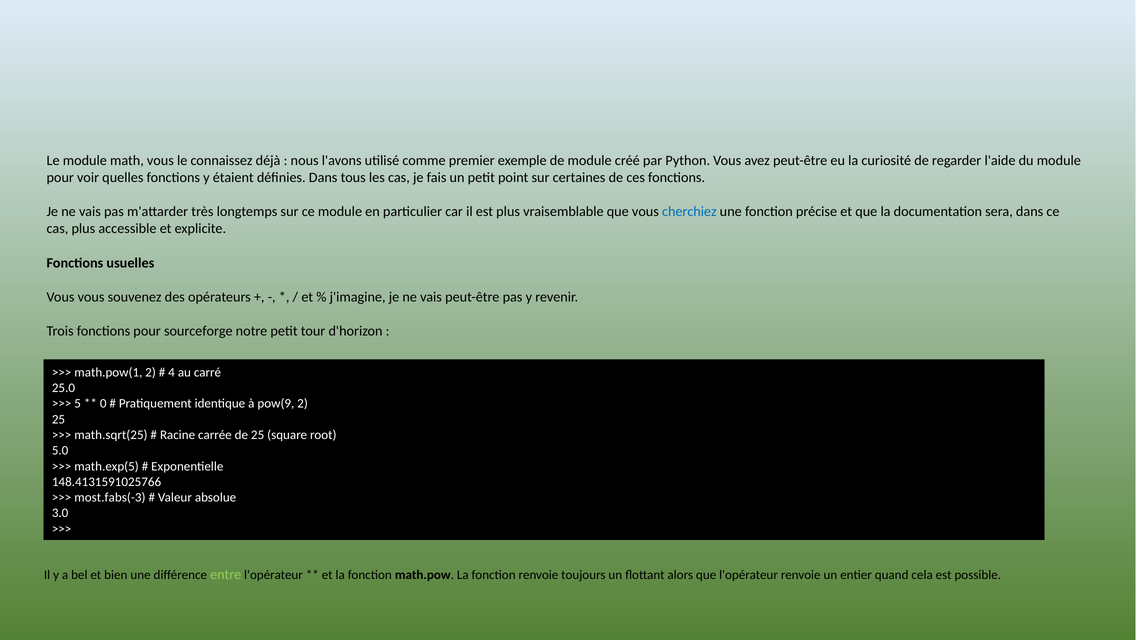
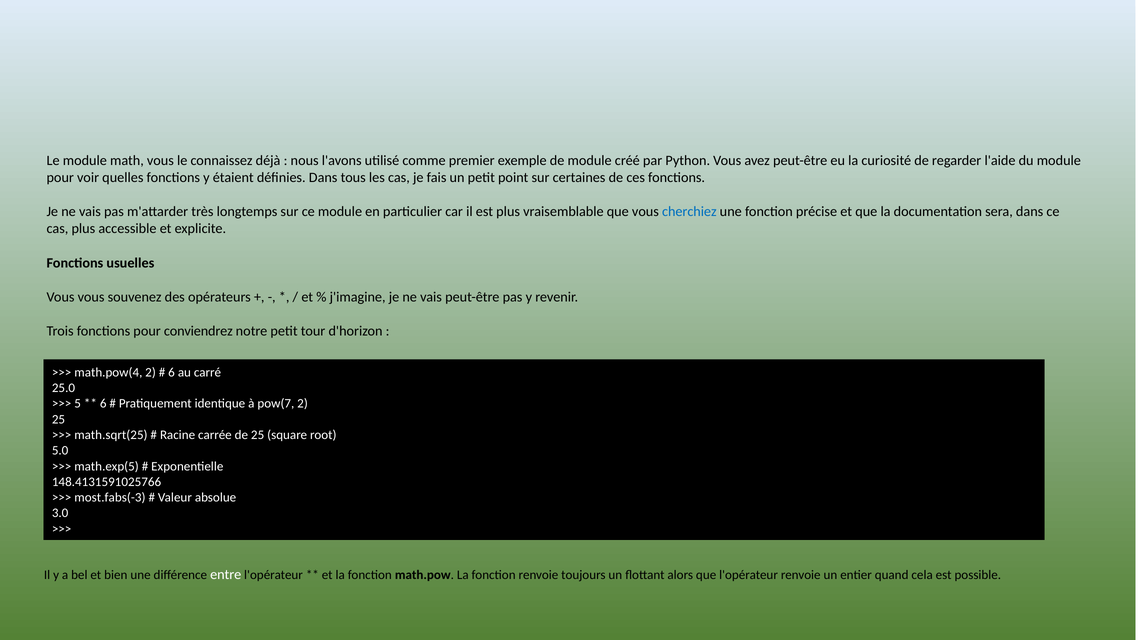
sourceforge: sourceforge -> conviendrez (198, 331)
math.pow(1: math.pow(1 -> math.pow(4 (108, 372)
4: 4 -> 6 (172, 372)
0: 0 -> 6 (103, 404)
pow(9: pow(9 -> pow(7 (276, 404)
entre colour: light green -> white (226, 575)
